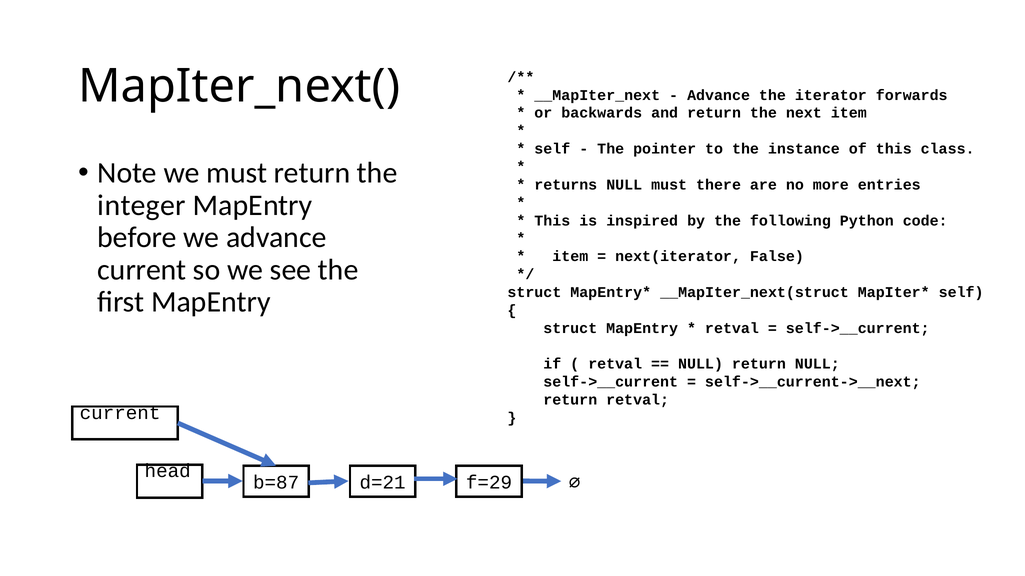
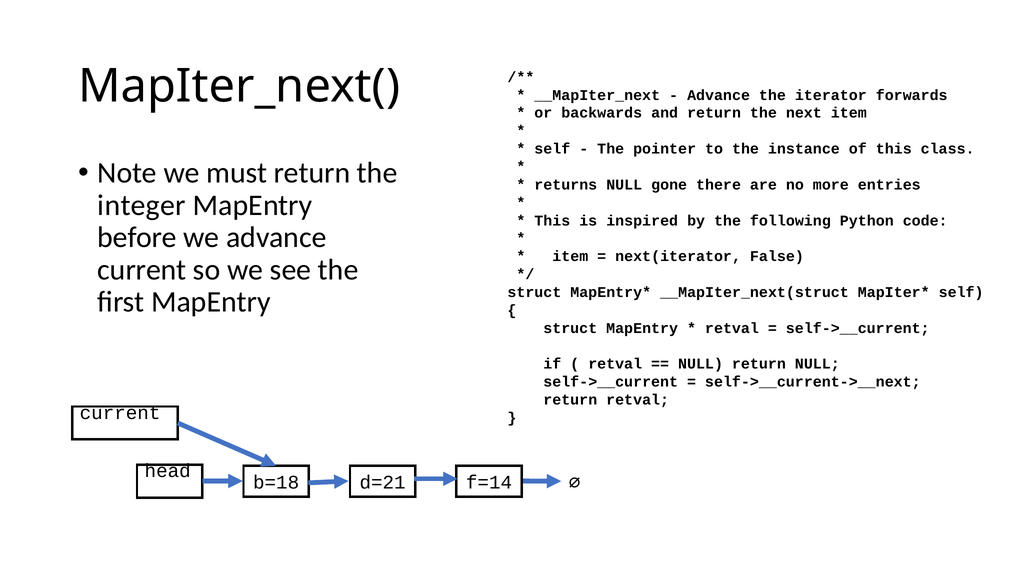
NULL must: must -> gone (669, 185)
b=87: b=87 -> b=18 (276, 483)
f=29: f=29 -> f=14 (489, 483)
